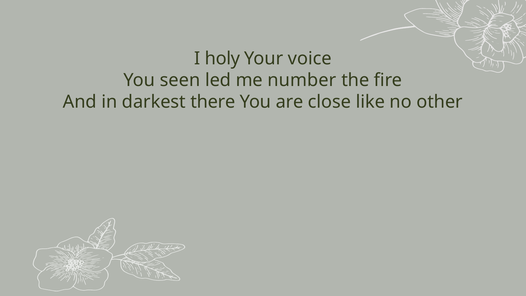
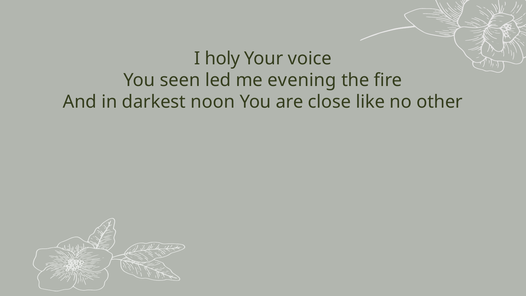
number: number -> evening (302, 80)
there: there -> noon (213, 102)
